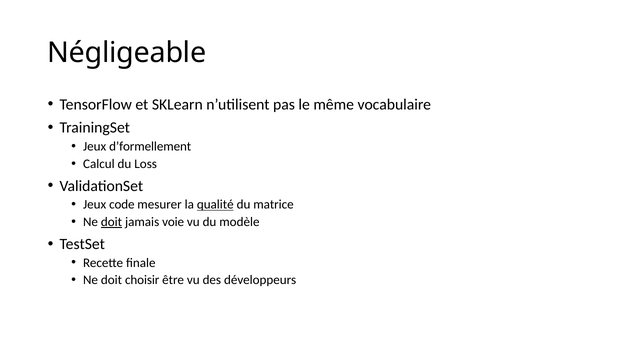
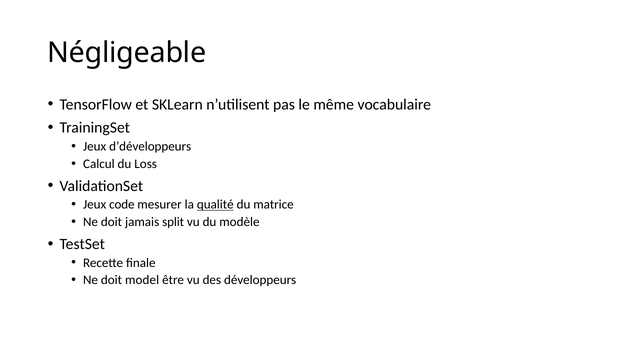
d’formellement: d’formellement -> d’développeurs (150, 147)
doit underline: present -> none (111, 222)
voie: voie -> split (173, 222)
choisir: choisir -> model (142, 281)
